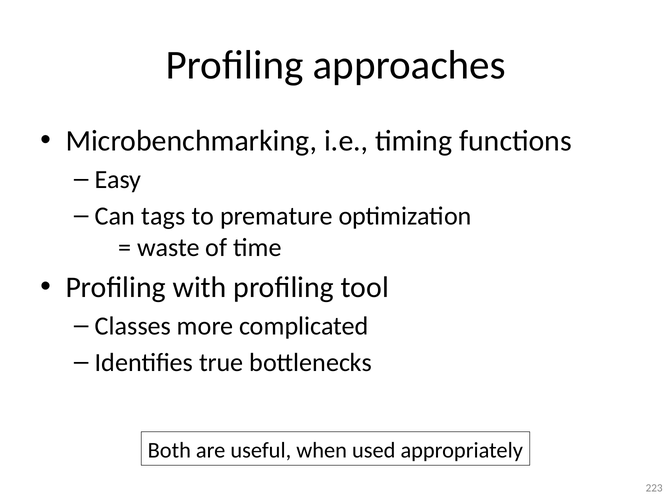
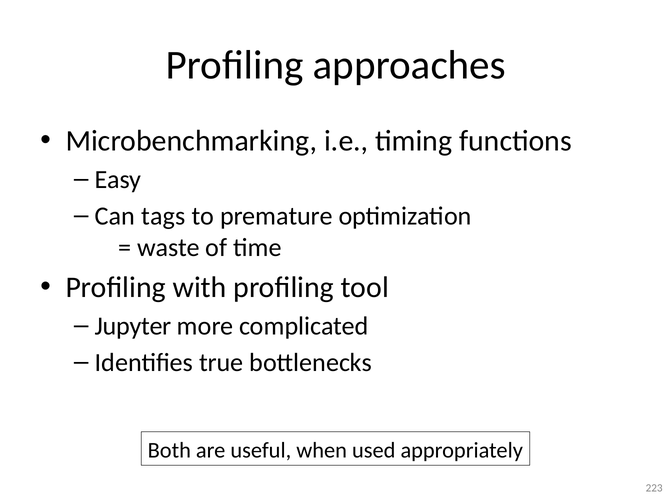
Classes: Classes -> Jupyter (133, 326)
